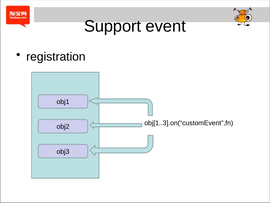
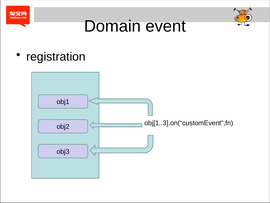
Support: Support -> Domain (112, 26)
